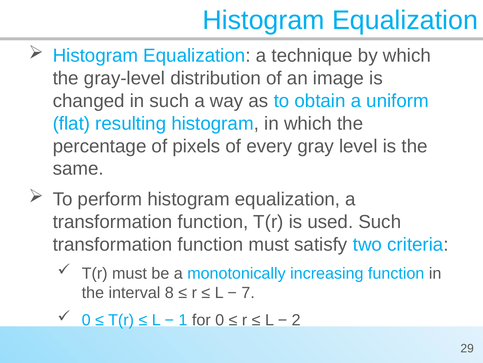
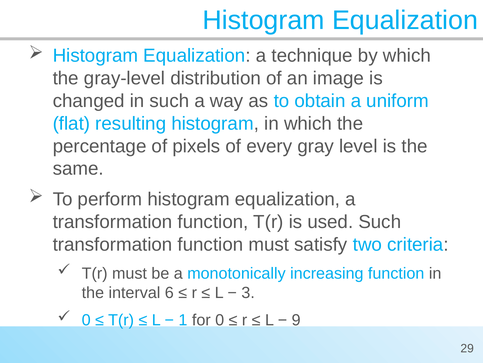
8: 8 -> 6 (169, 292)
7: 7 -> 3 (248, 292)
2: 2 -> 9 (296, 320)
